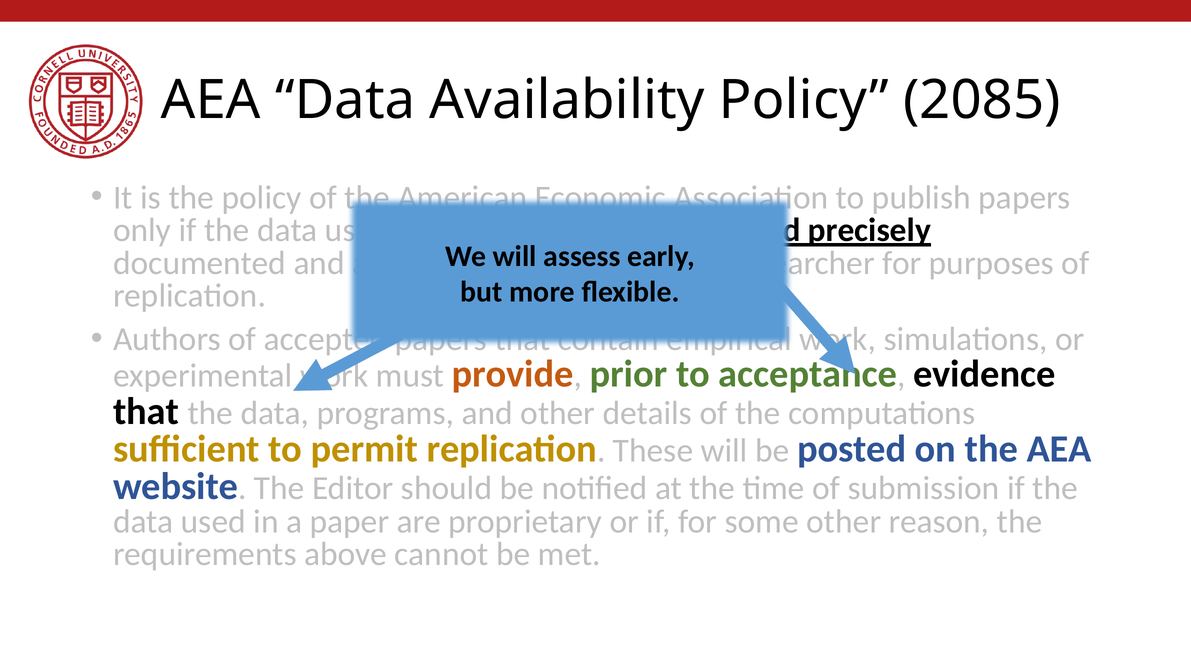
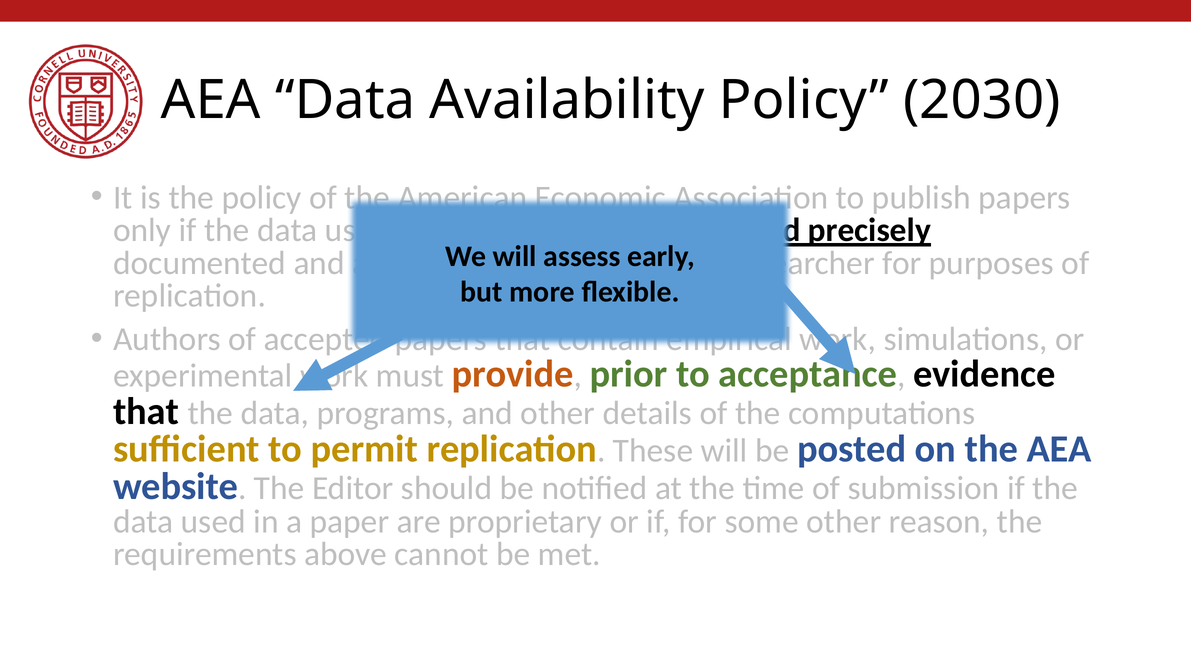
2085: 2085 -> 2030 (982, 100)
